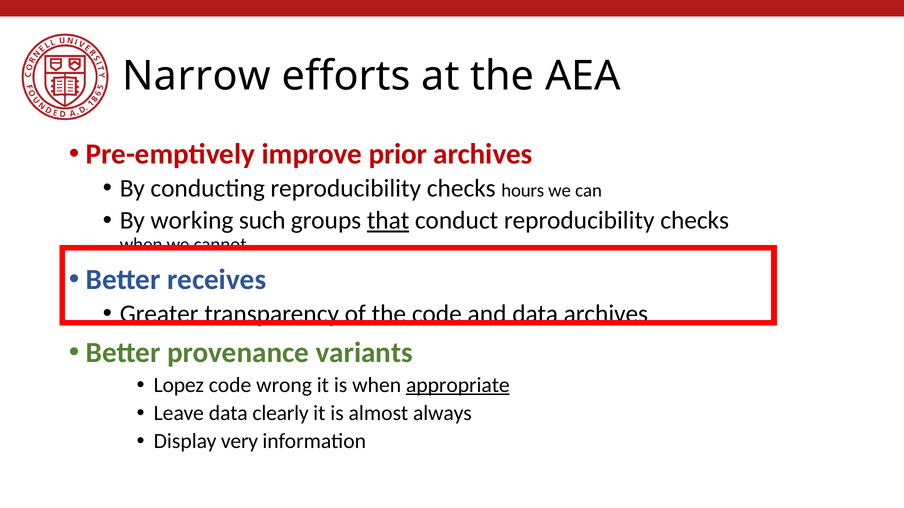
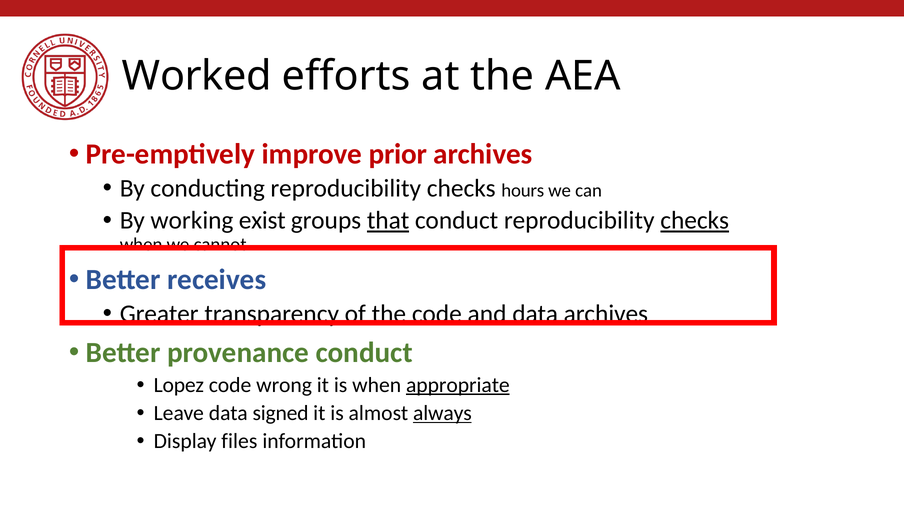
Narrow: Narrow -> Worked (197, 76)
such: such -> exist (262, 221)
checks underline: none -> present (695, 221)
provenance variants: variants -> conduct (364, 353)
clearly: clearly -> signed (281, 414)
always underline: none -> present (442, 414)
very: very -> files (239, 442)
